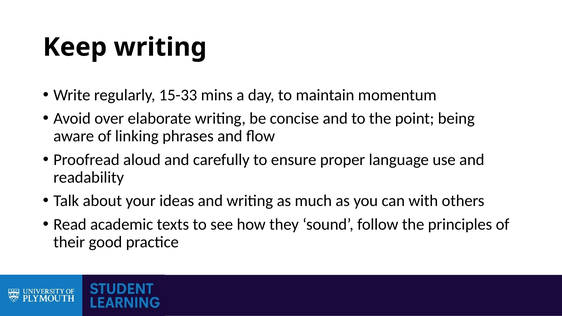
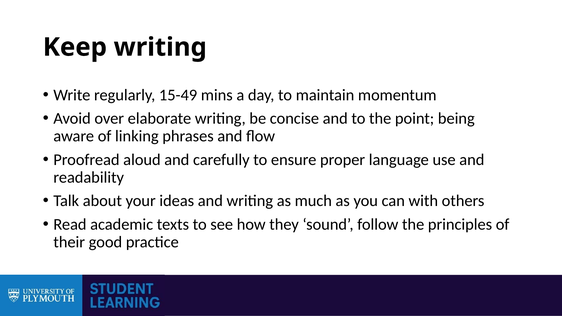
15-33: 15-33 -> 15-49 (178, 95)
